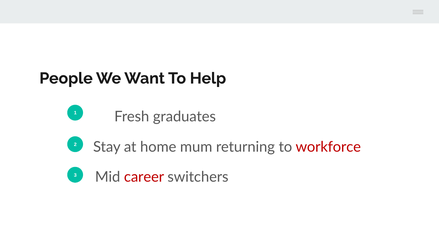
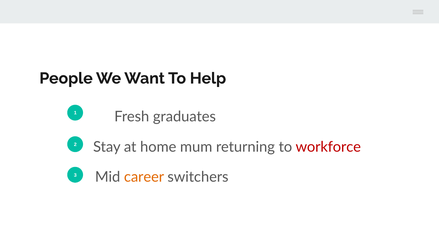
career colour: red -> orange (144, 177)
